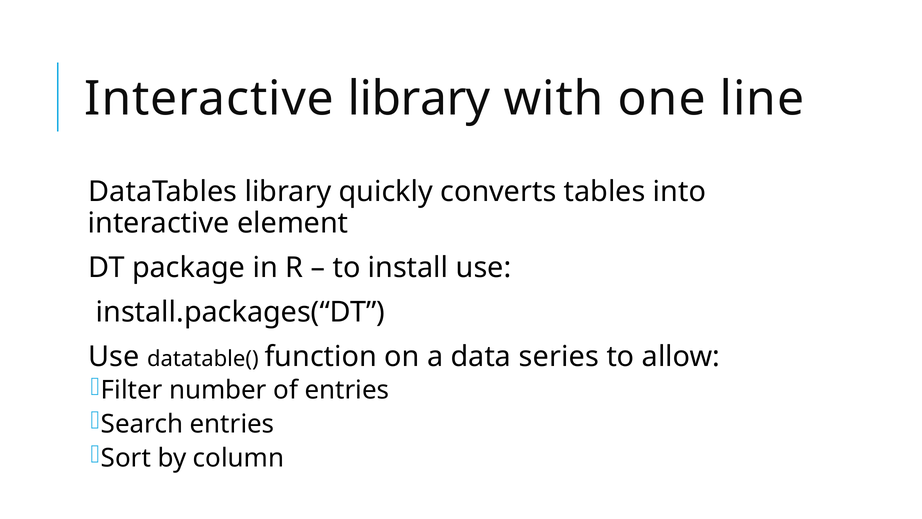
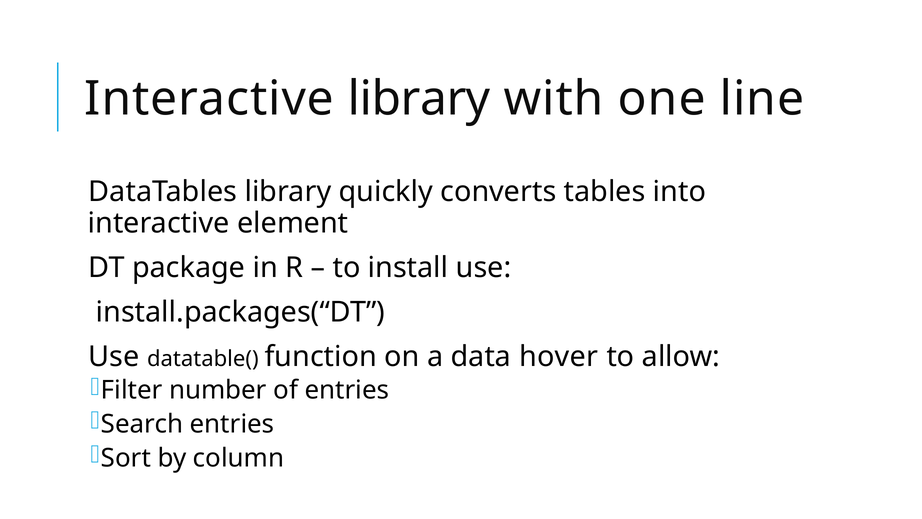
series: series -> hover (559, 357)
